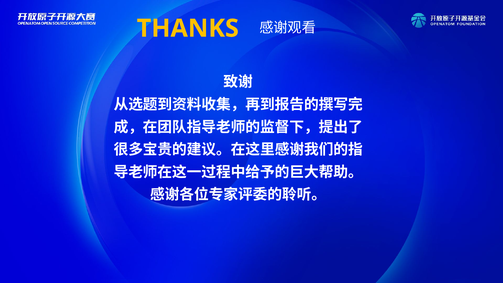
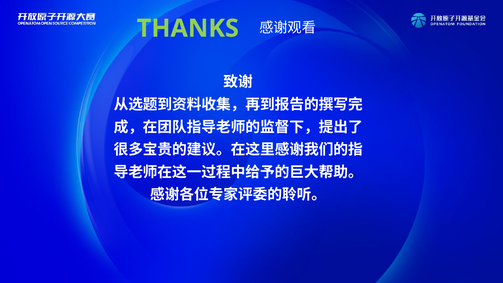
THANKS colour: yellow -> light green (188, 28)
